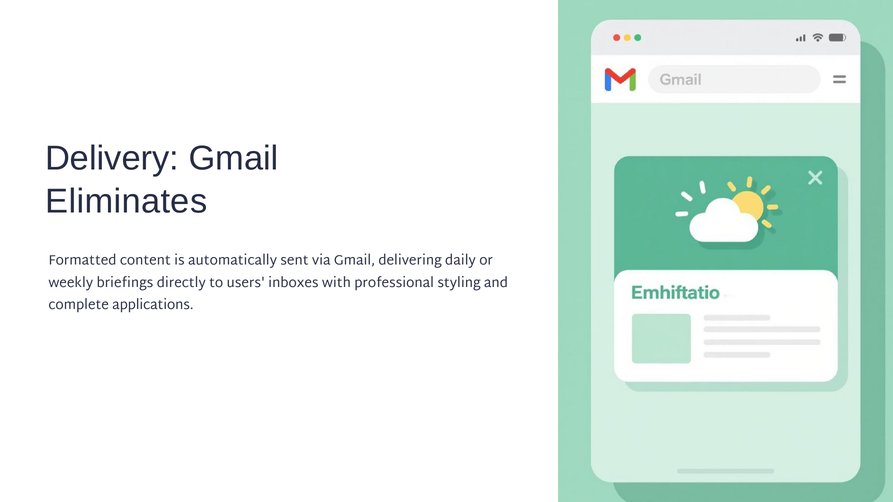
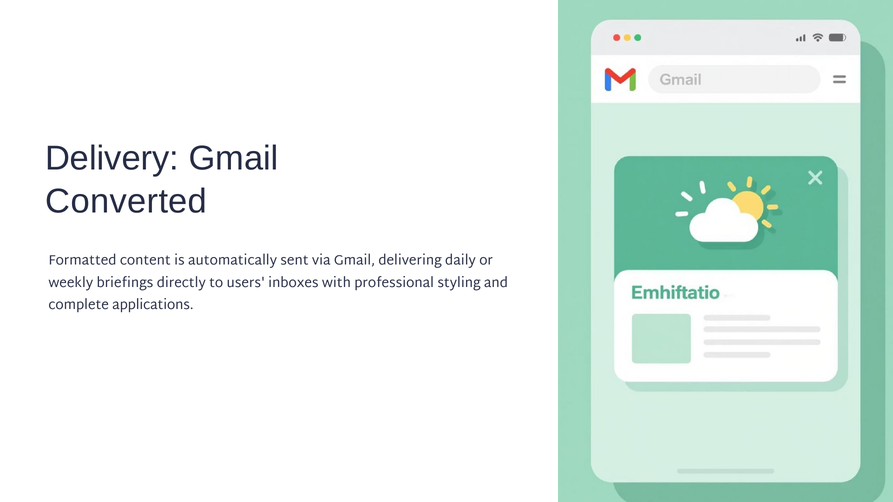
Eliminates: Eliminates -> Converted (126, 201)
